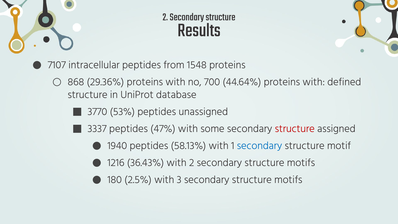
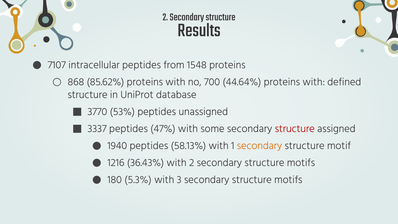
29.36%: 29.36% -> 85.62% (105, 82)
secondary colour: blue -> orange (259, 146)
2.5%: 2.5% -> 5.3% (138, 180)
